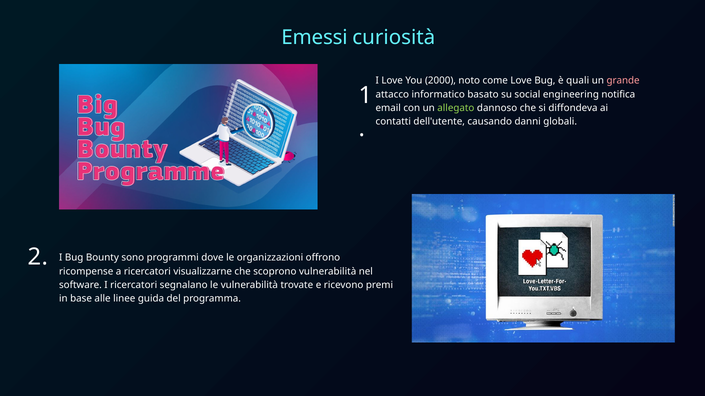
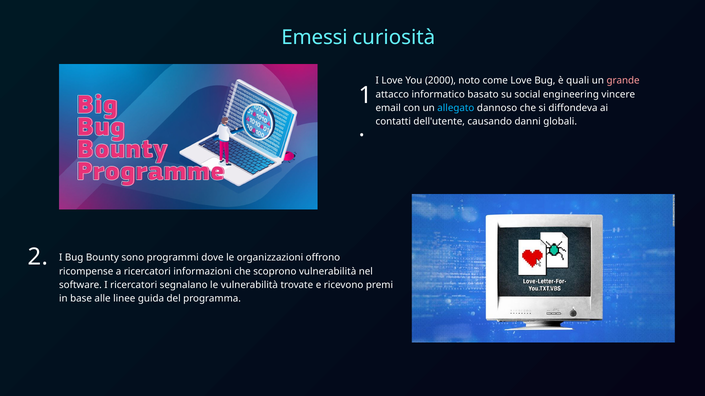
notifica: notifica -> vincere (618, 95)
allegato colour: light green -> light blue (456, 108)
visualizzarne: visualizzarne -> informazioni (203, 272)
